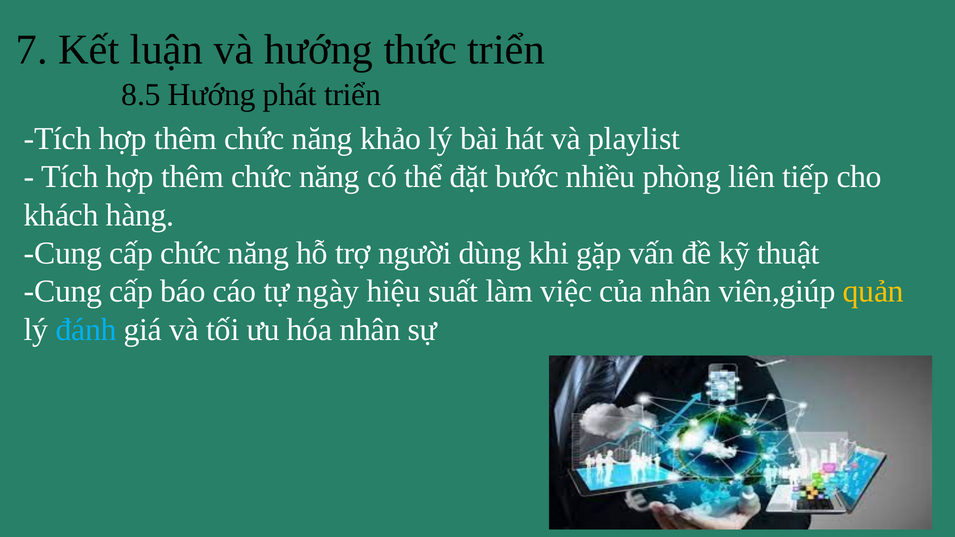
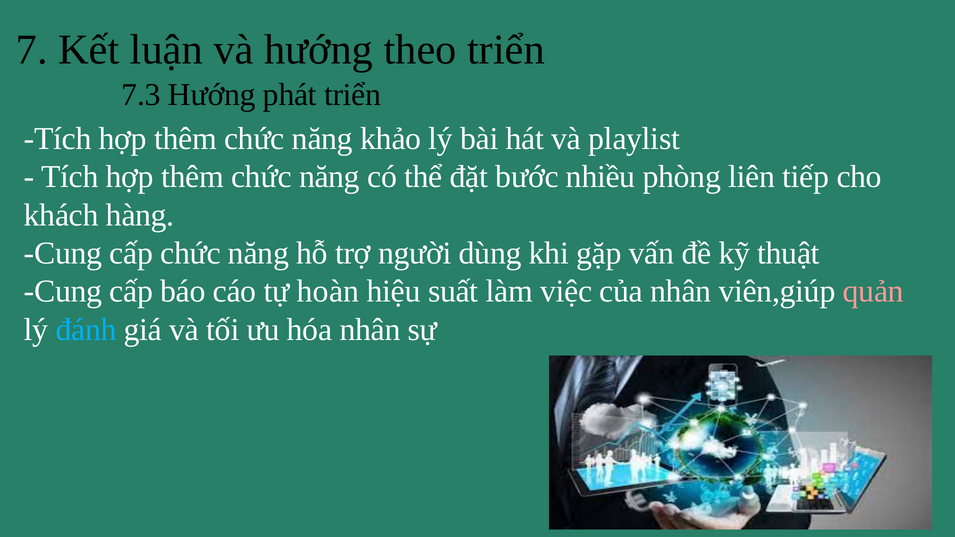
thức: thức -> theo (420, 50)
8.5: 8.5 -> 7.3 (141, 95)
ngày: ngày -> hoàn (328, 291)
quản colour: yellow -> pink (873, 291)
